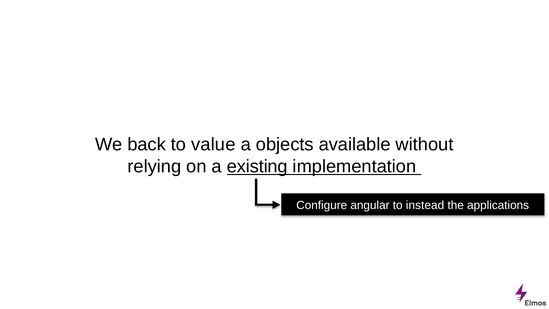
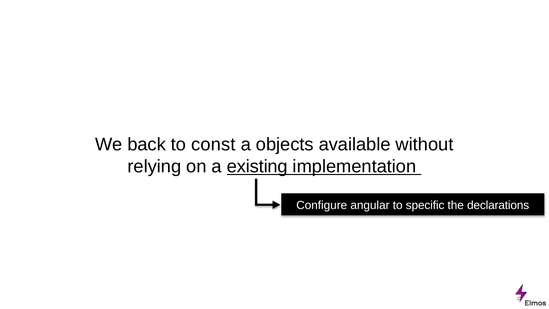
value: value -> const (213, 145)
instead: instead -> specific (425, 205)
applications: applications -> declarations (498, 205)
